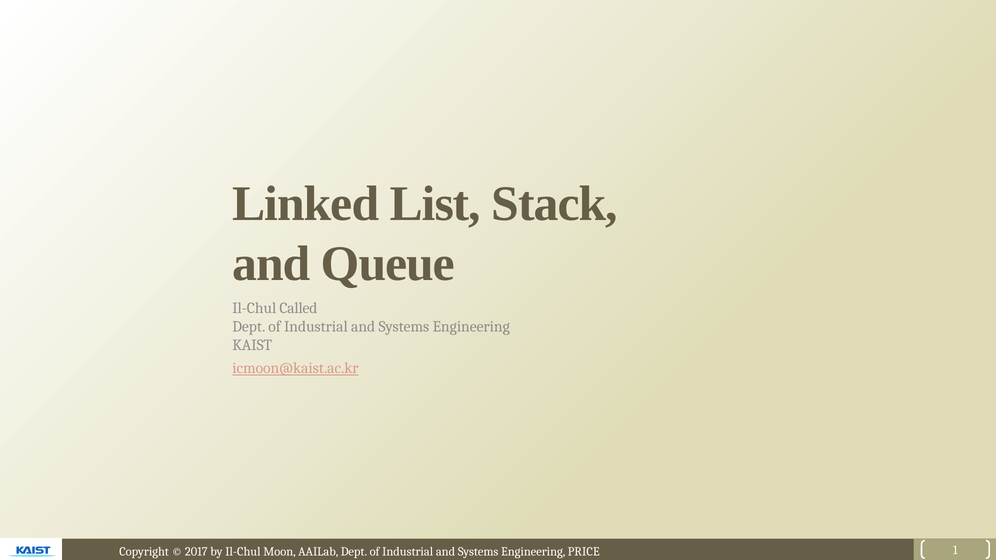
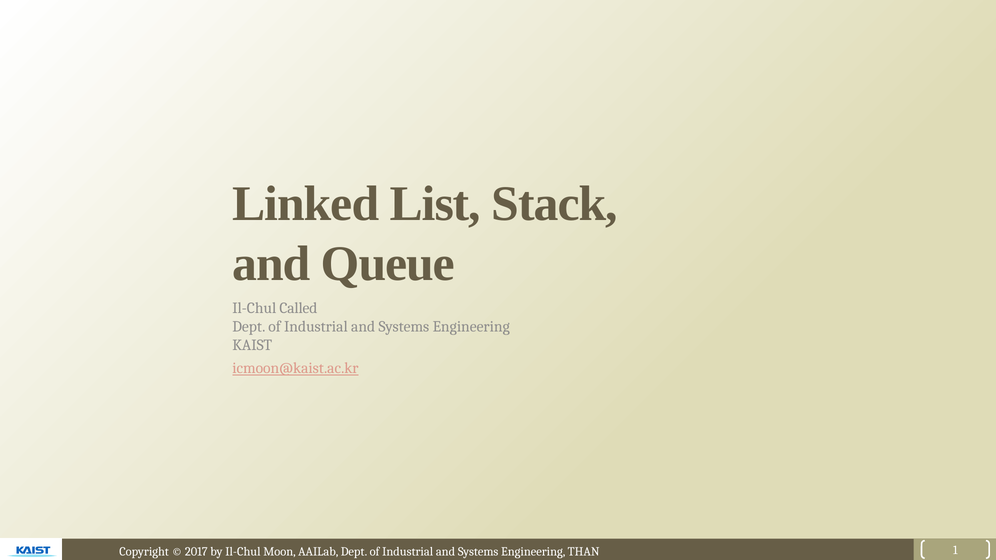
PRICE: PRICE -> THAN (584, 552)
